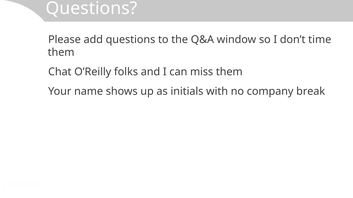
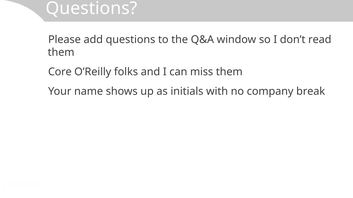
time: time -> read (320, 40)
Chat: Chat -> Core (60, 72)
